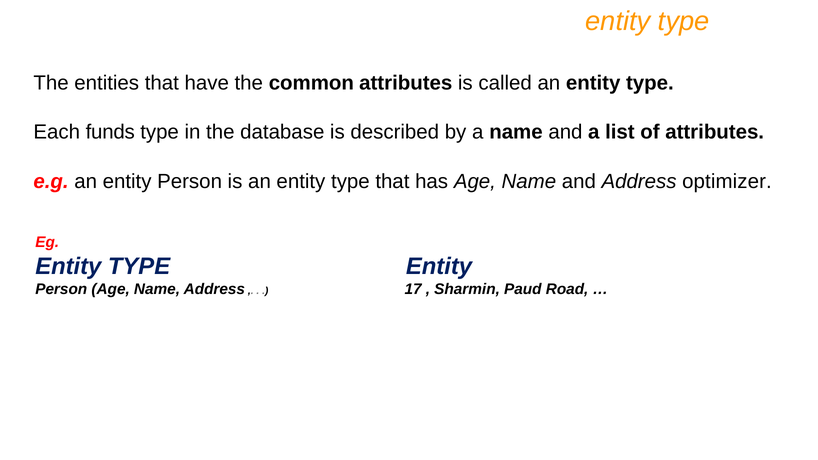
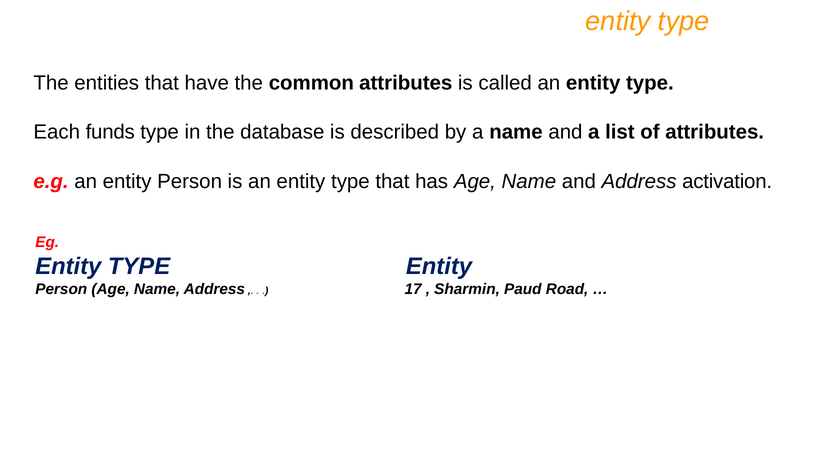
optimizer: optimizer -> activation (727, 181)
